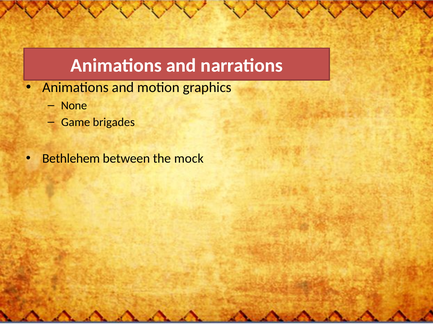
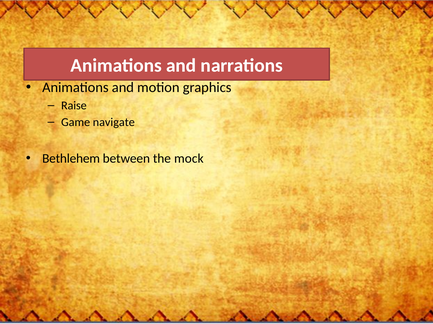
None: None -> Raise (74, 106)
brigades: brigades -> navigate (114, 123)
